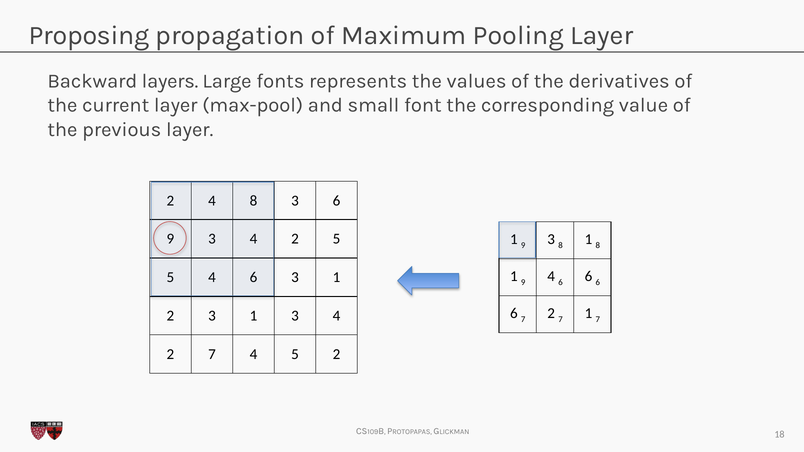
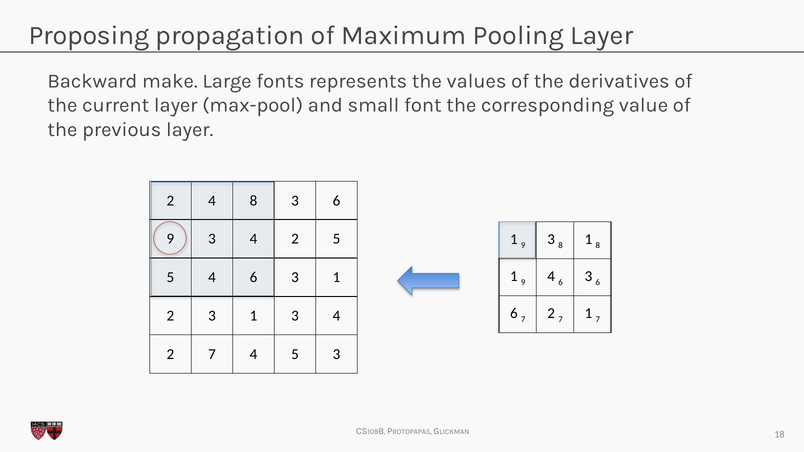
layers: layers -> make (170, 81)
9 4 6 6: 6 -> 3 (588, 276)
5 2: 2 -> 3 (337, 354)
